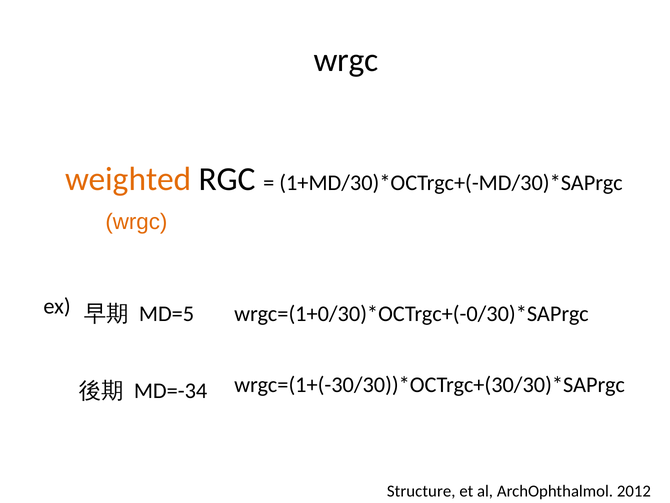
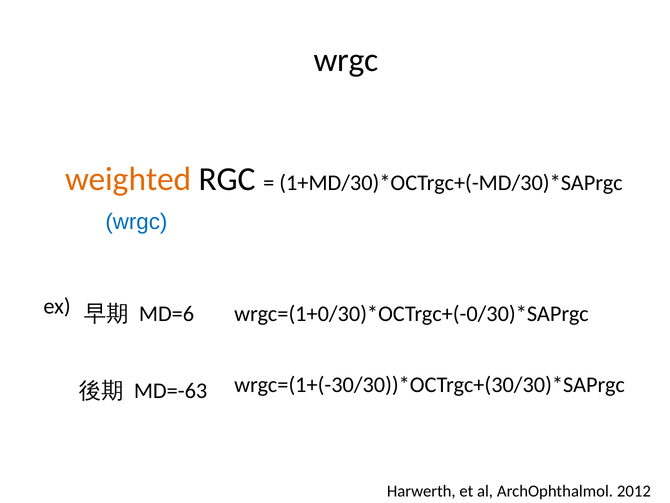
wrgc colour: orange -> blue (136, 222)
MD=5: MD=5 -> MD=6 (167, 313)
MD=-34: MD=-34 -> MD=-63 (171, 390)
Structure: Structure -> Harwerth (421, 491)
